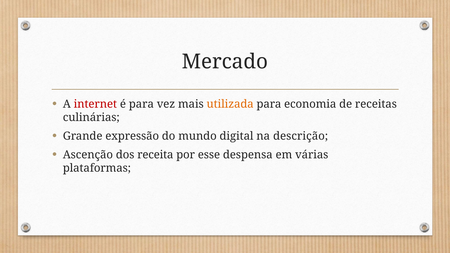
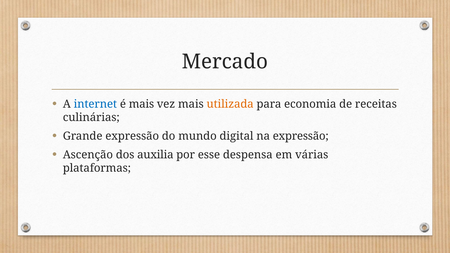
internet colour: red -> blue (95, 104)
é para: para -> mais (141, 104)
na descrição: descrição -> expressão (301, 136)
receita: receita -> auxilia (155, 155)
